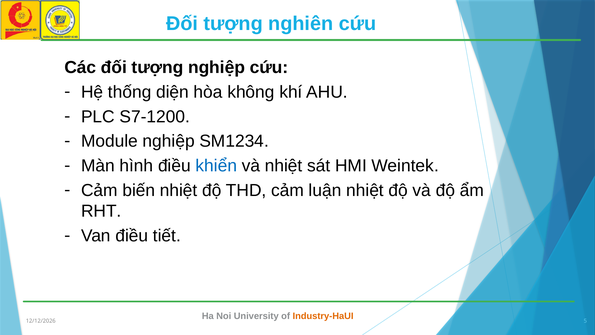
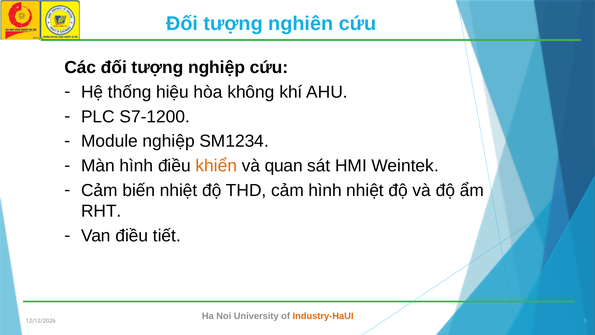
diện: diện -> hiệu (173, 92)
khiển colour: blue -> orange (216, 166)
và nhiệt: nhiệt -> quan (284, 166)
cảm luận: luận -> hình (325, 190)
